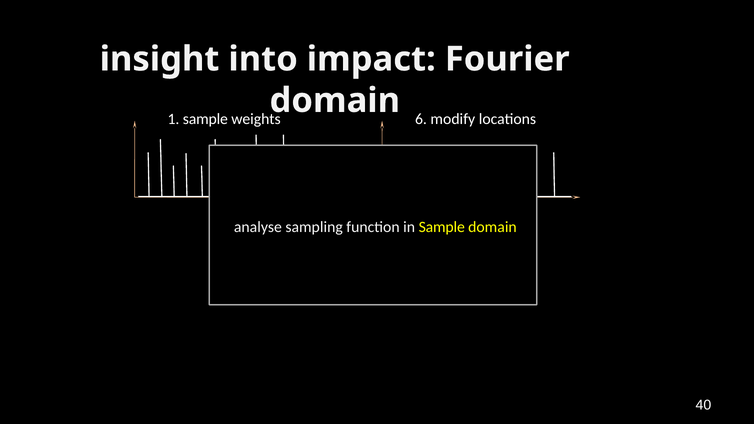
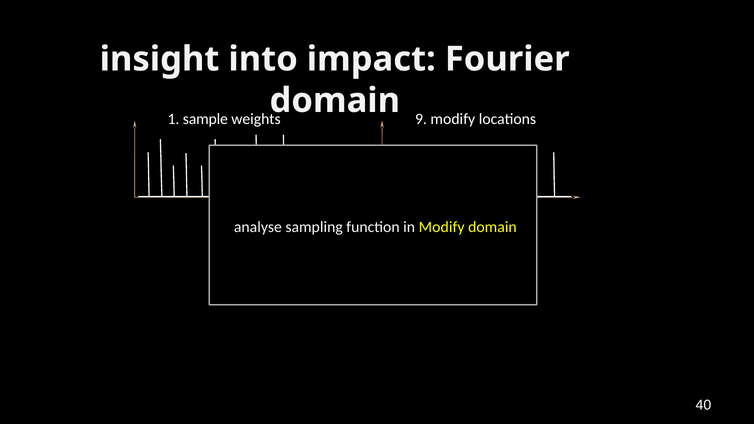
6: 6 -> 9 (421, 119)
in Sample: Sample -> Modify (442, 227)
